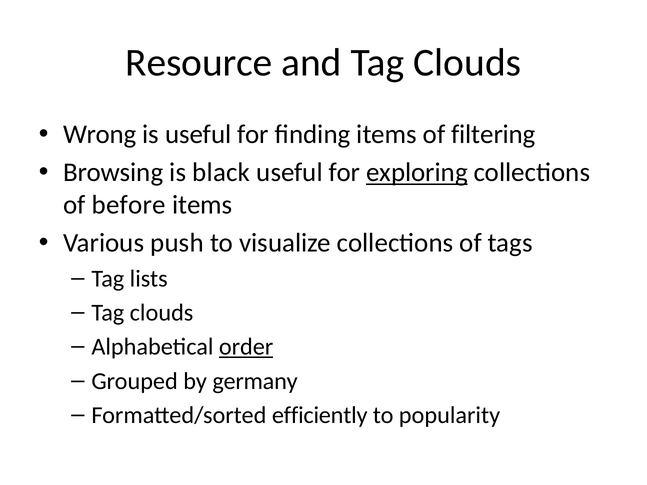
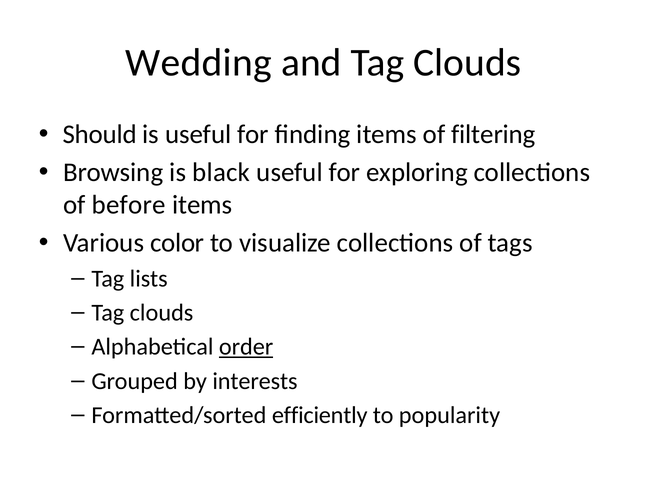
Resource: Resource -> Wedding (199, 63)
Wrong: Wrong -> Should (100, 135)
exploring underline: present -> none (417, 173)
push: push -> color (177, 243)
germany: germany -> interests (255, 381)
